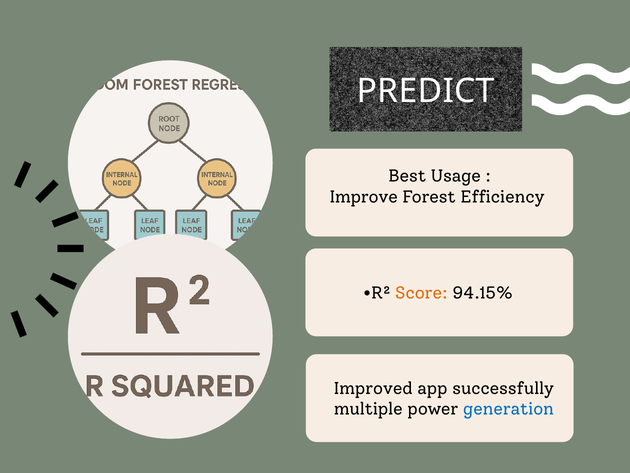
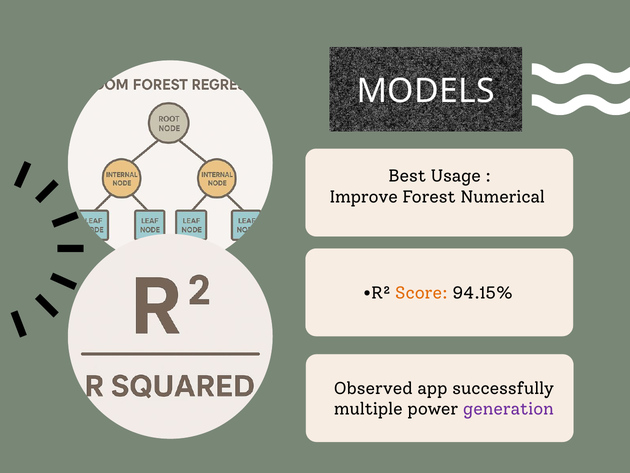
PREDICT: PREDICT -> MODELS (426, 91)
Efficiency: Efficiency -> Numerical (503, 197)
Improved: Improved -> Observed (373, 388)
generation colour: blue -> purple (508, 409)
